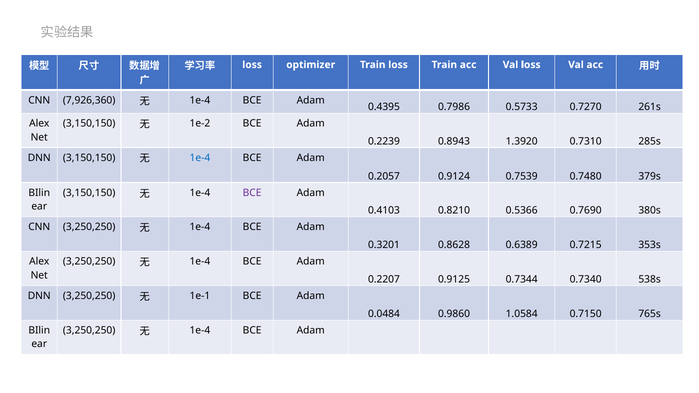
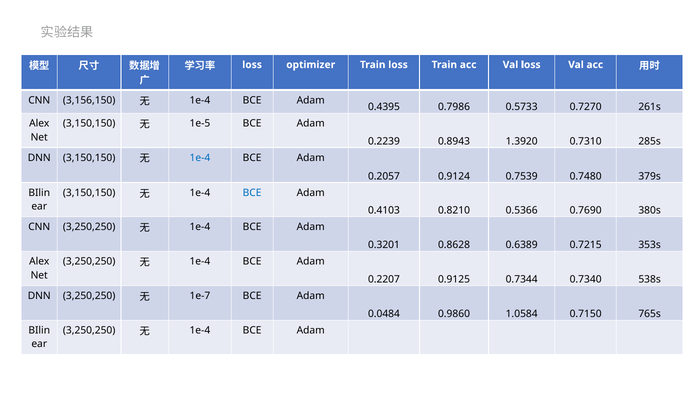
7,926,360: 7,926,360 -> 3,156,150 (89, 100)
1e-2: 1e-2 -> 1e-5 (200, 123)
BCE colour: purple -> blue (252, 193)
1e-1: 1e-1 -> 1e-7 (200, 296)
